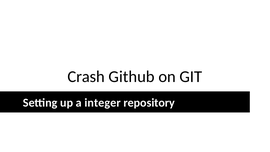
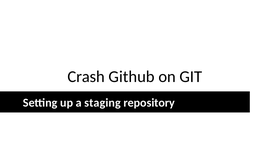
integer: integer -> staging (103, 103)
